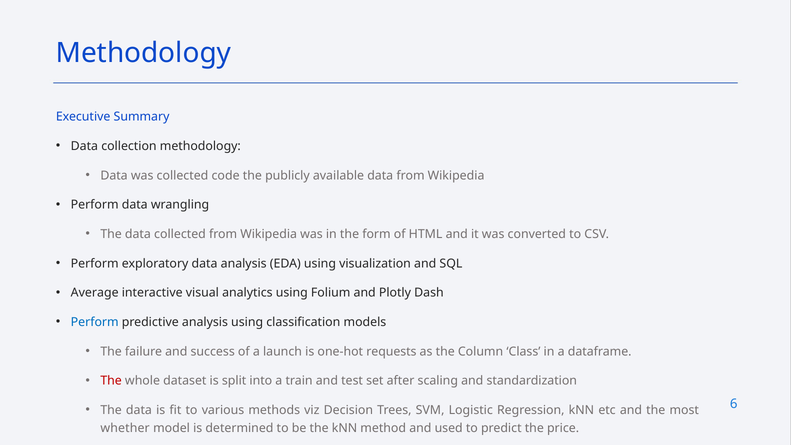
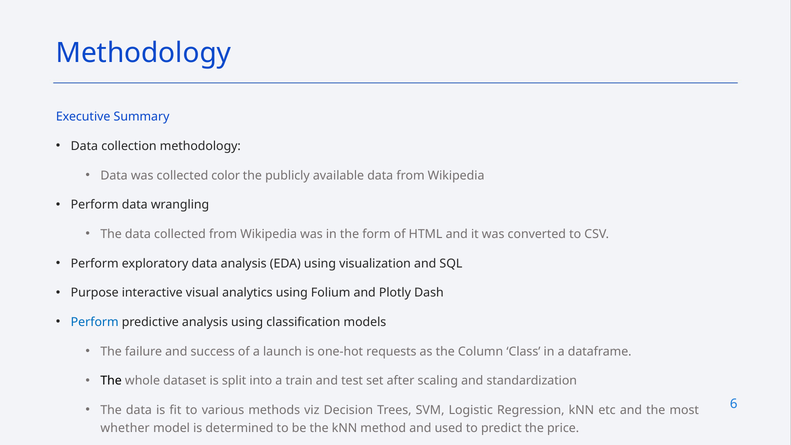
code: code -> color (226, 175)
Average: Average -> Purpose (95, 293)
The colour: red -> black (111, 381)
